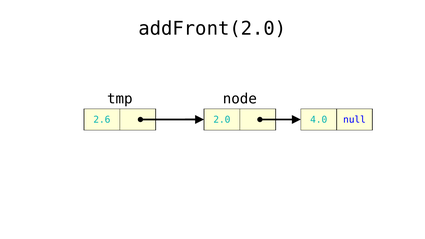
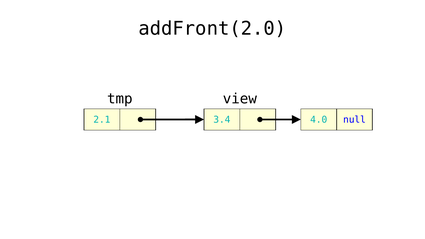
node: node -> view (240, 99)
2.6: 2.6 -> 2.1 (102, 120)
2.0: 2.0 -> 3.4 (222, 120)
